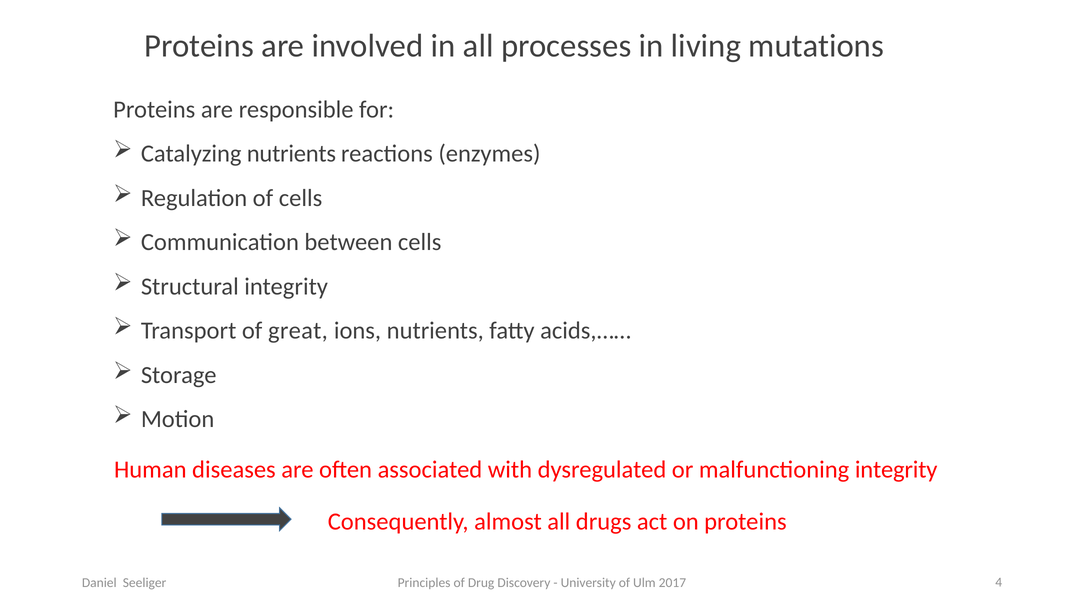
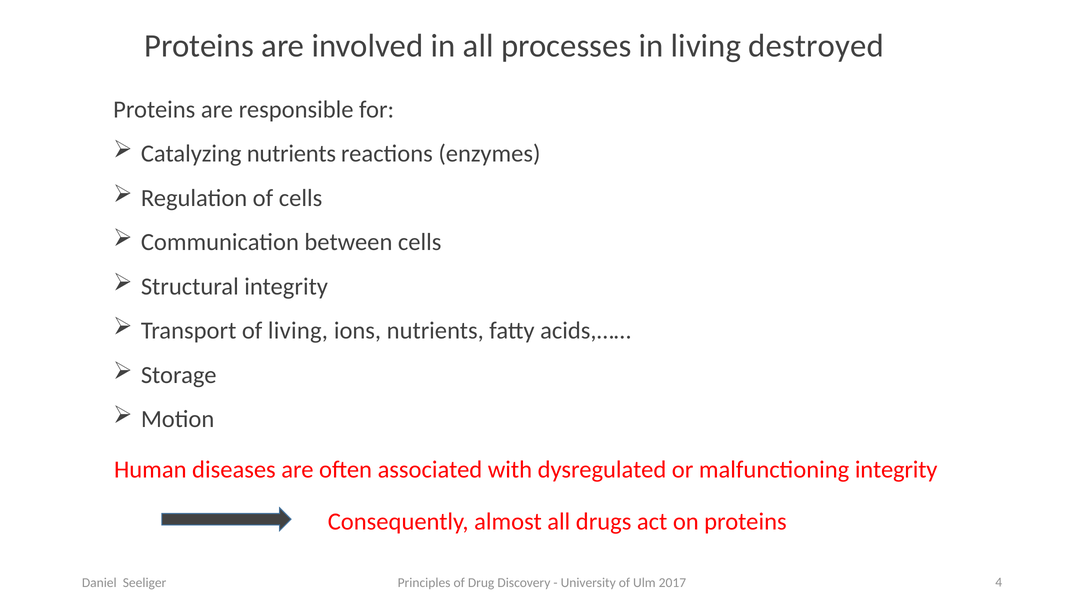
mutations: mutations -> destroyed (816, 46)
of great: great -> living (298, 331)
